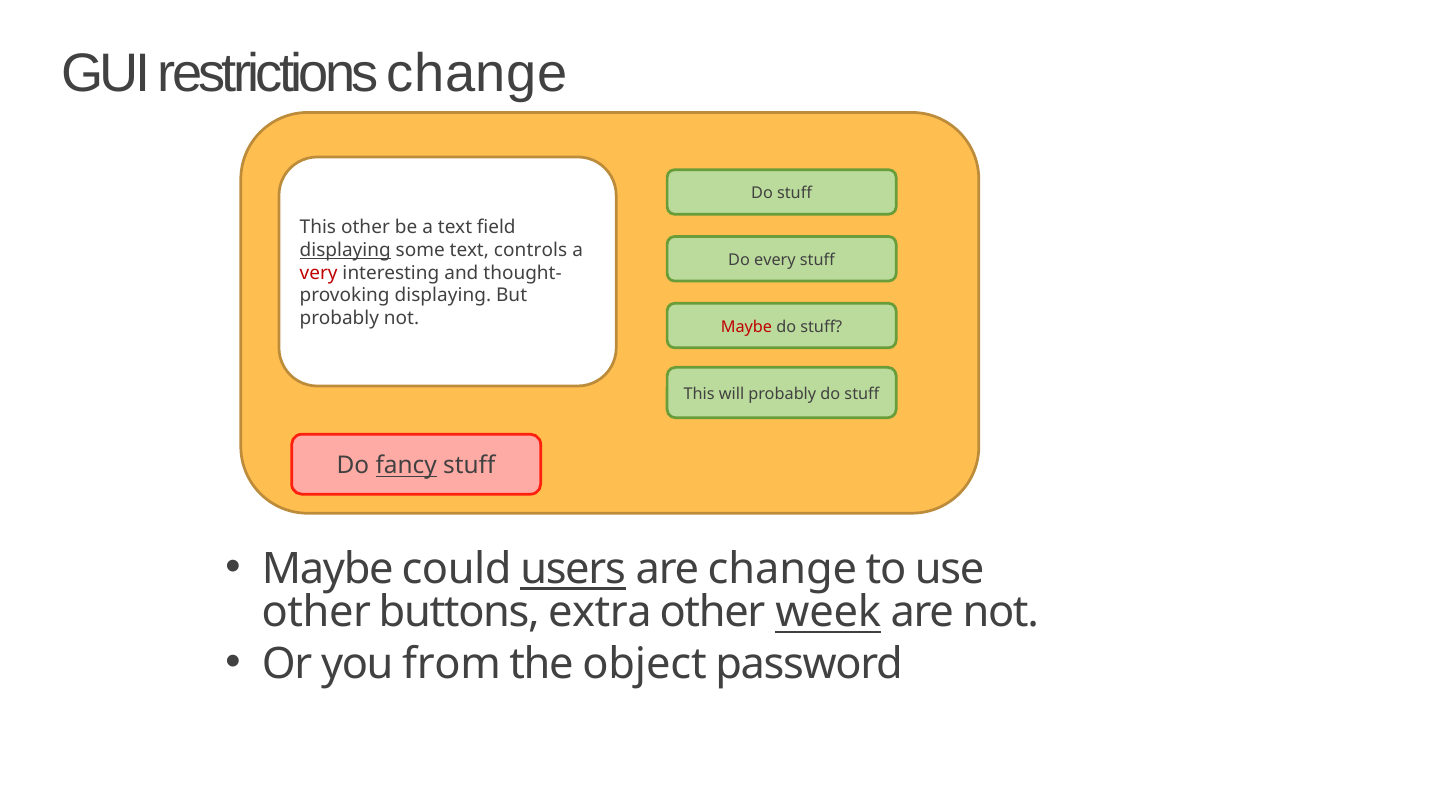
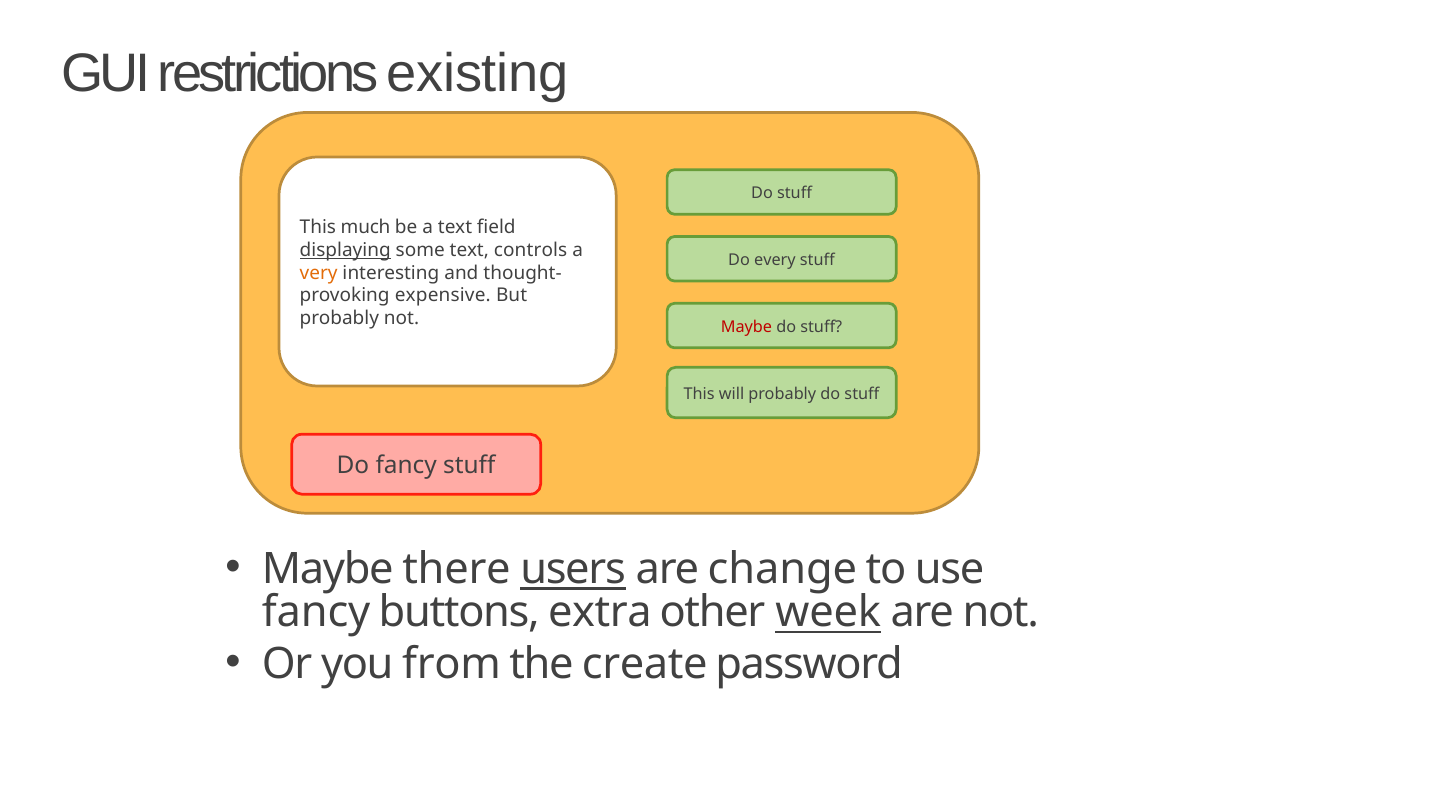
restrictions change: change -> existing (478, 74)
This other: other -> much (366, 227)
very colour: red -> orange (319, 273)
displaying: displaying -> expensive (443, 296)
fancy underline: present -> none (406, 466)
could: could -> there (456, 569)
other: other -> fancy (316, 612)
object: object -> create (645, 664)
